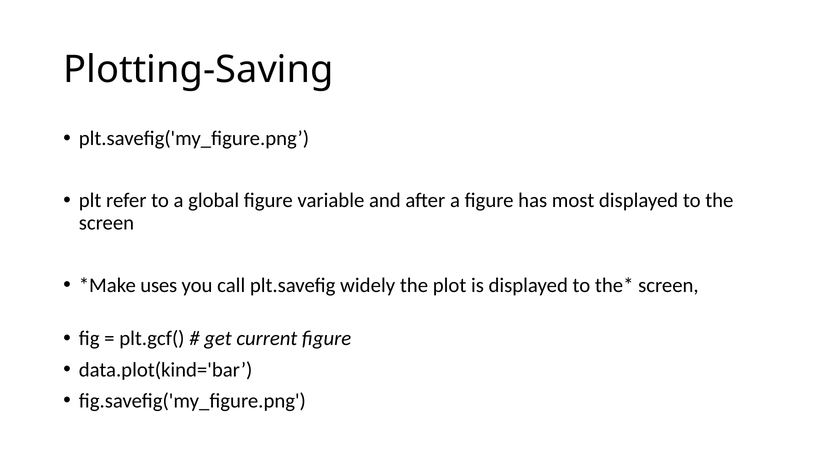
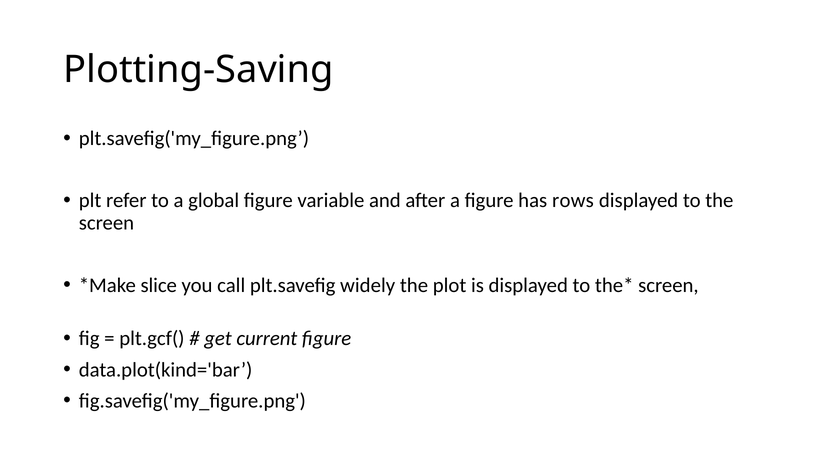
most: most -> rows (573, 201)
uses: uses -> slice (159, 285)
